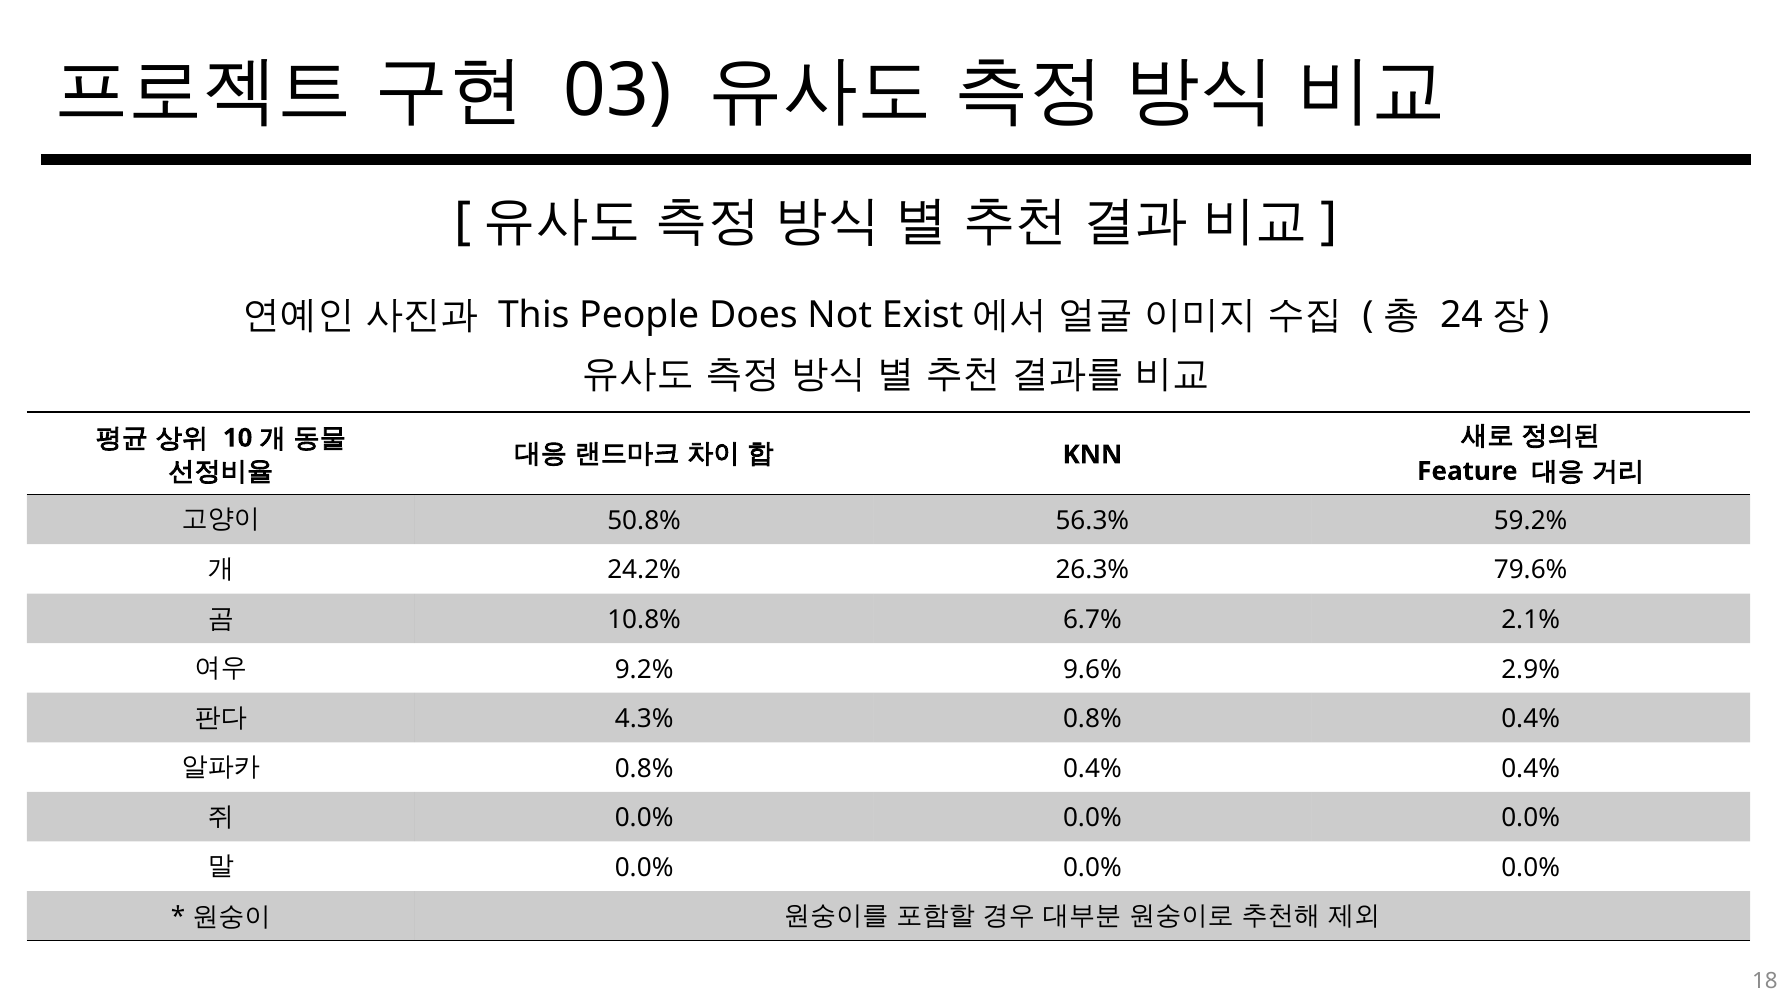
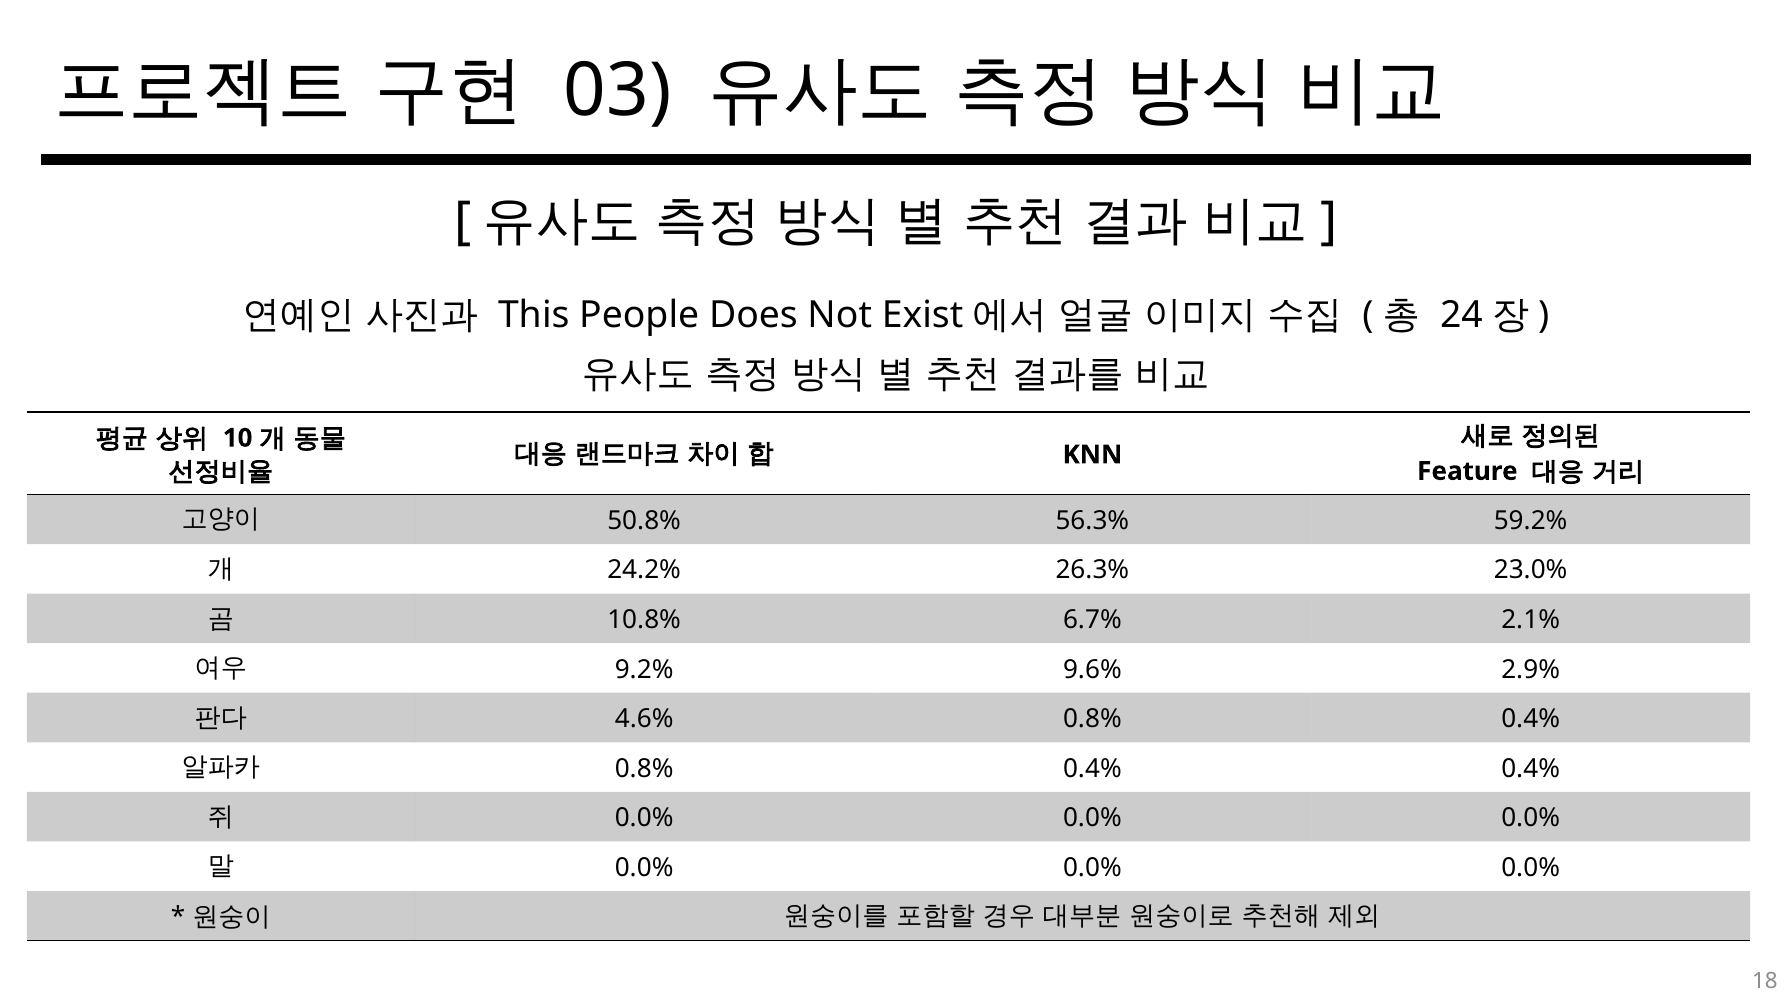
79.6%: 79.6% -> 23.0% (1531, 570)
4.3%: 4.3% -> 4.6% (644, 719)
